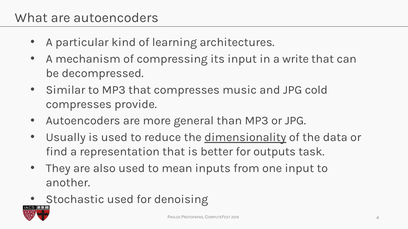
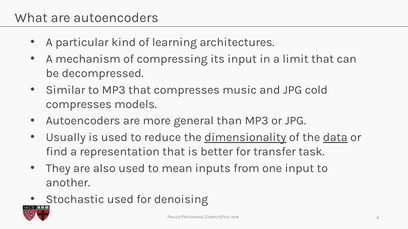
write: write -> limit (295, 59)
provide: provide -> models (136, 104)
data underline: none -> present (335, 138)
outputs: outputs -> transfer (275, 152)
